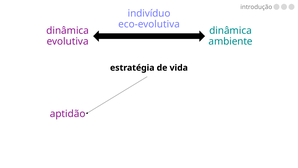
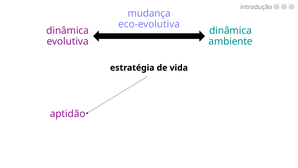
indivíduo: indivíduo -> mudança (149, 13)
